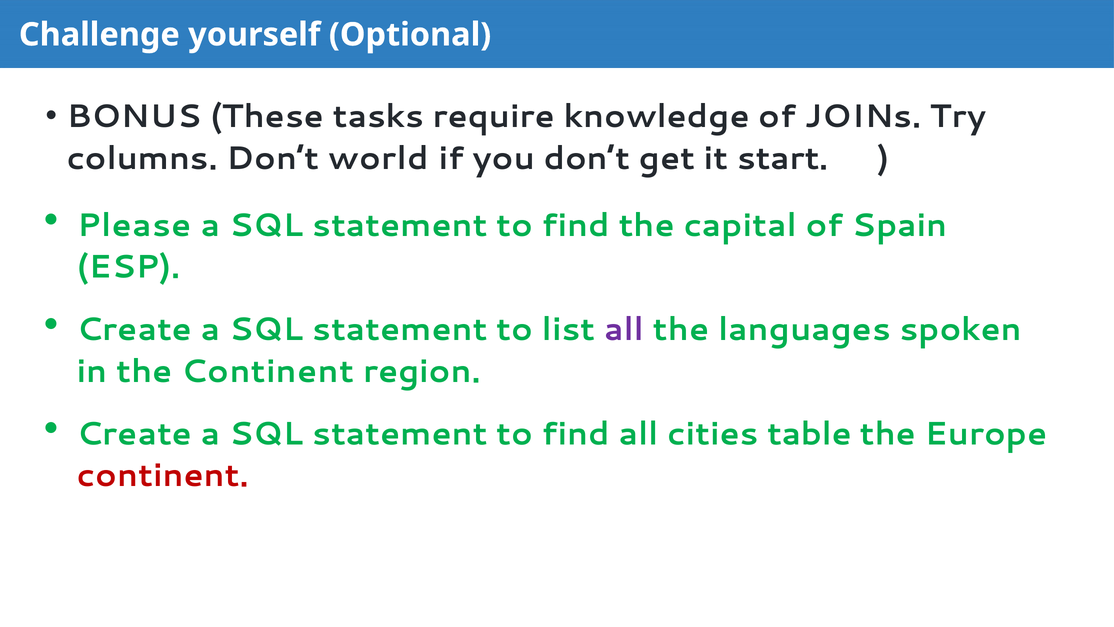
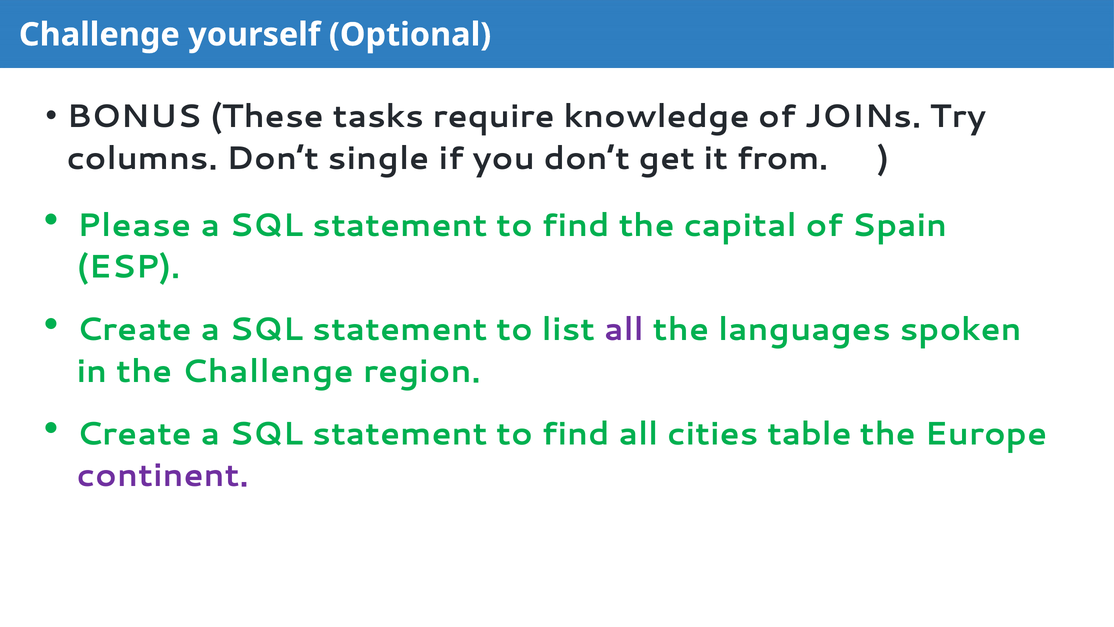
world: world -> single (379, 158)
start: start -> from (783, 158)
the Continent: Continent -> Challenge (268, 371)
continent colour: red -> purple (163, 475)
